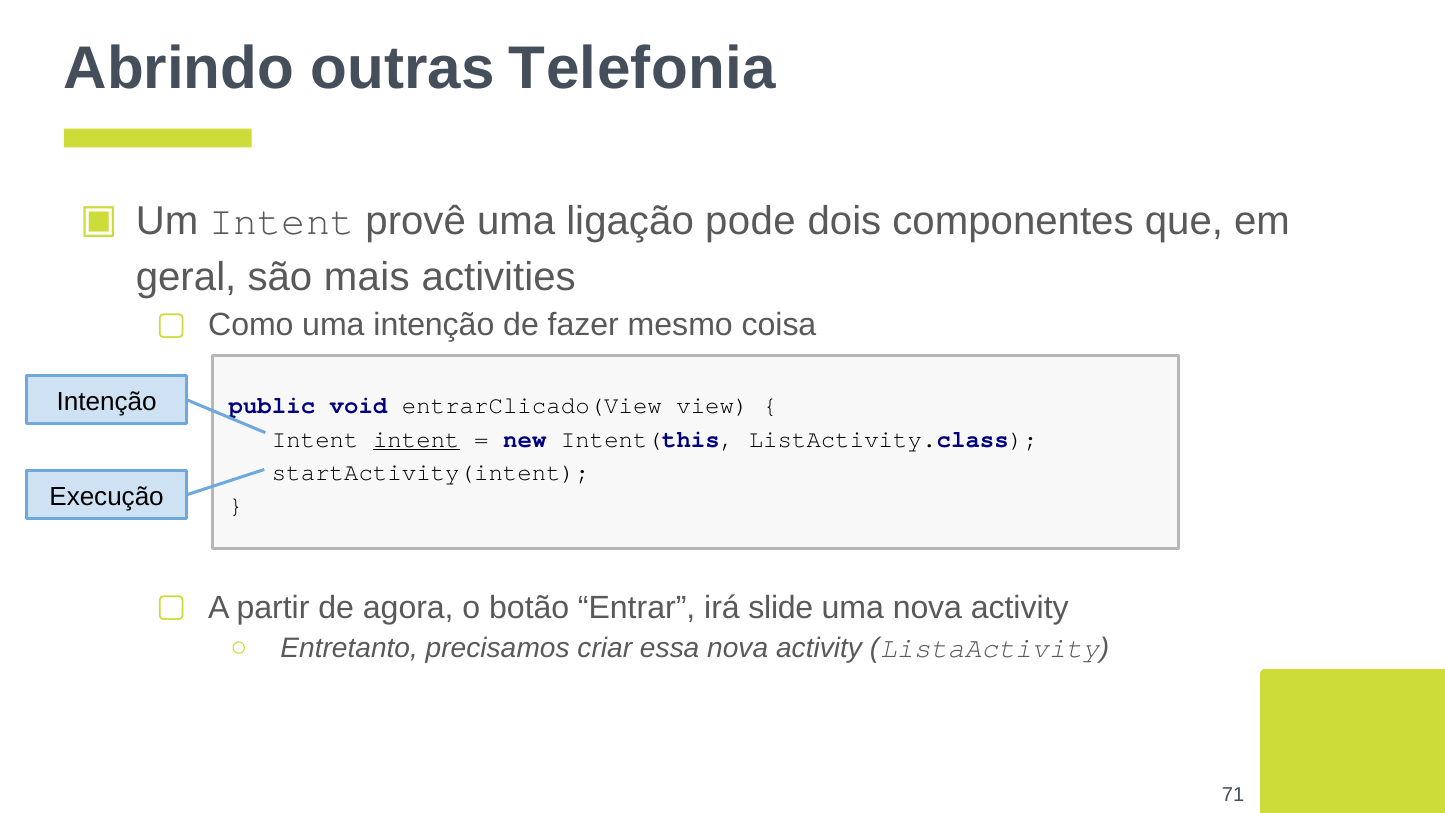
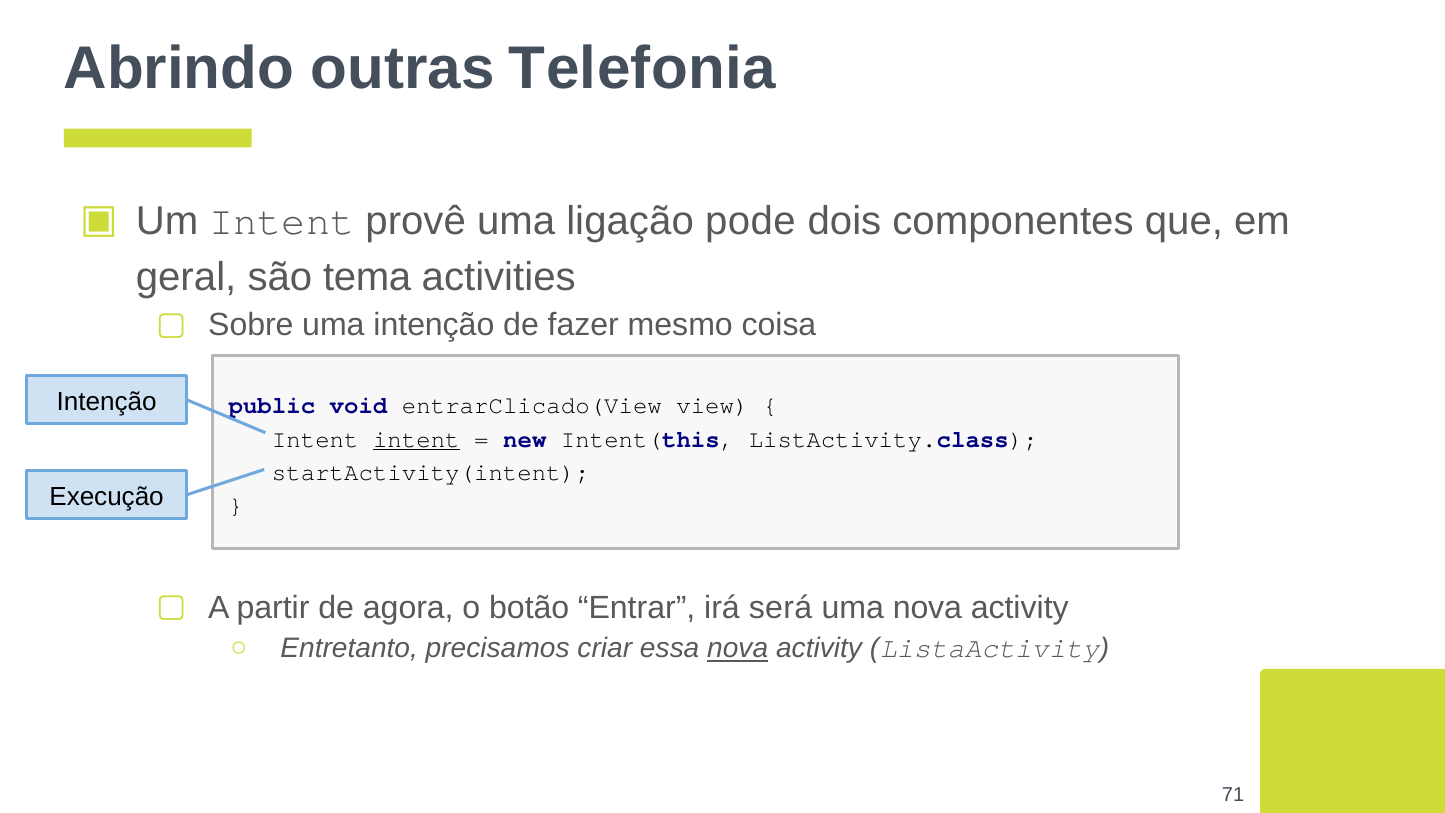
mais: mais -> tema (367, 277)
Como: Como -> Sobre (251, 325)
slide: slide -> será (781, 608)
nova underline: none -> present (738, 648)
